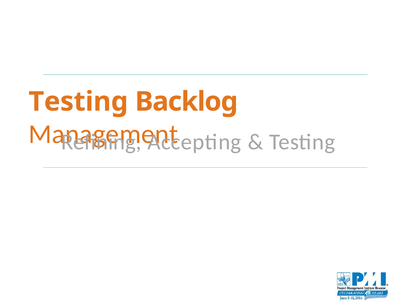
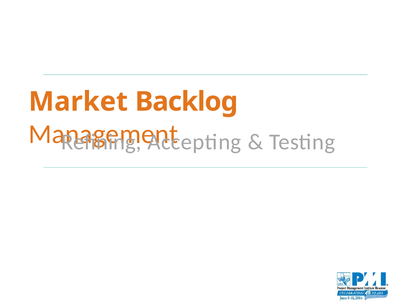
Testing: Testing -> Market (78, 102)
